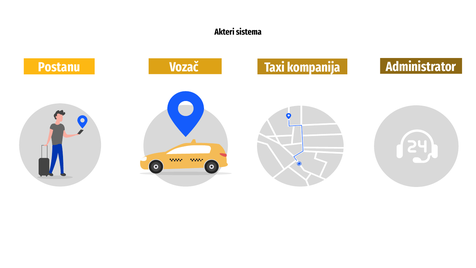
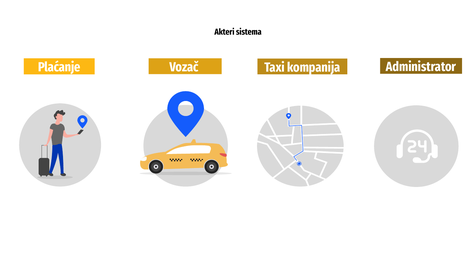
Postanu: Postanu -> Plaćanje (59, 67)
